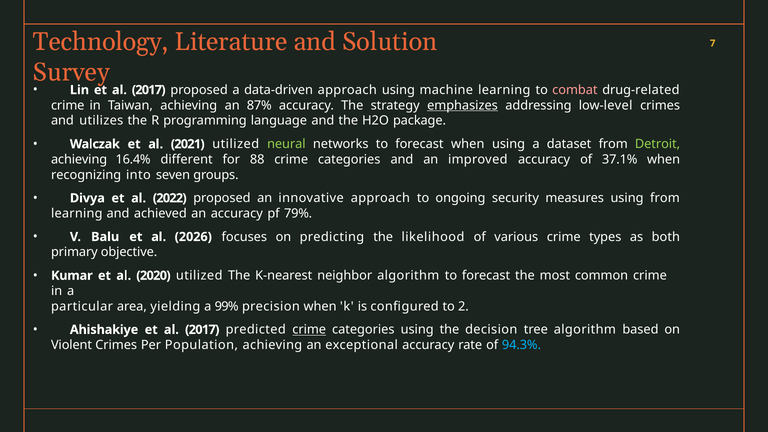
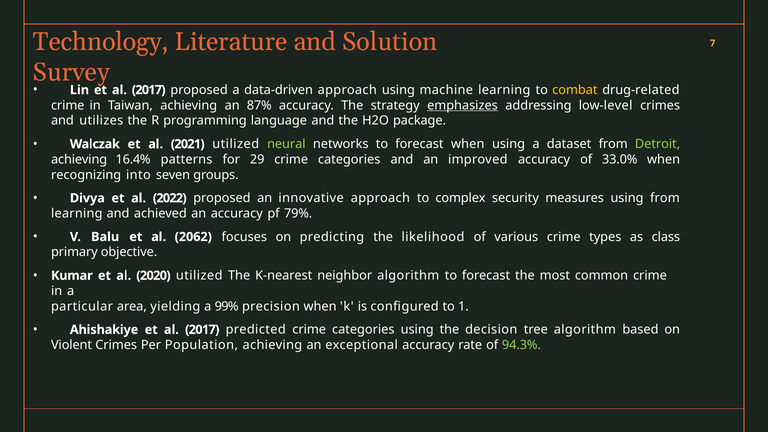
combat colour: pink -> yellow (575, 90)
different: different -> patterns (187, 159)
88: 88 -> 29 (257, 159)
37.1%: 37.1% -> 33.0% (620, 159)
ongoing: ongoing -> complex (460, 198)
2026: 2026 -> 2062 (193, 237)
both: both -> class (666, 237)
2: 2 -> 1 (463, 306)
crime underline: present -> none (309, 330)
94.3% colour: light blue -> light green (521, 345)
